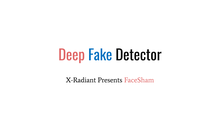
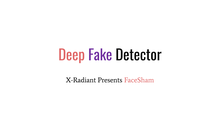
Fake colour: blue -> purple (100, 55)
